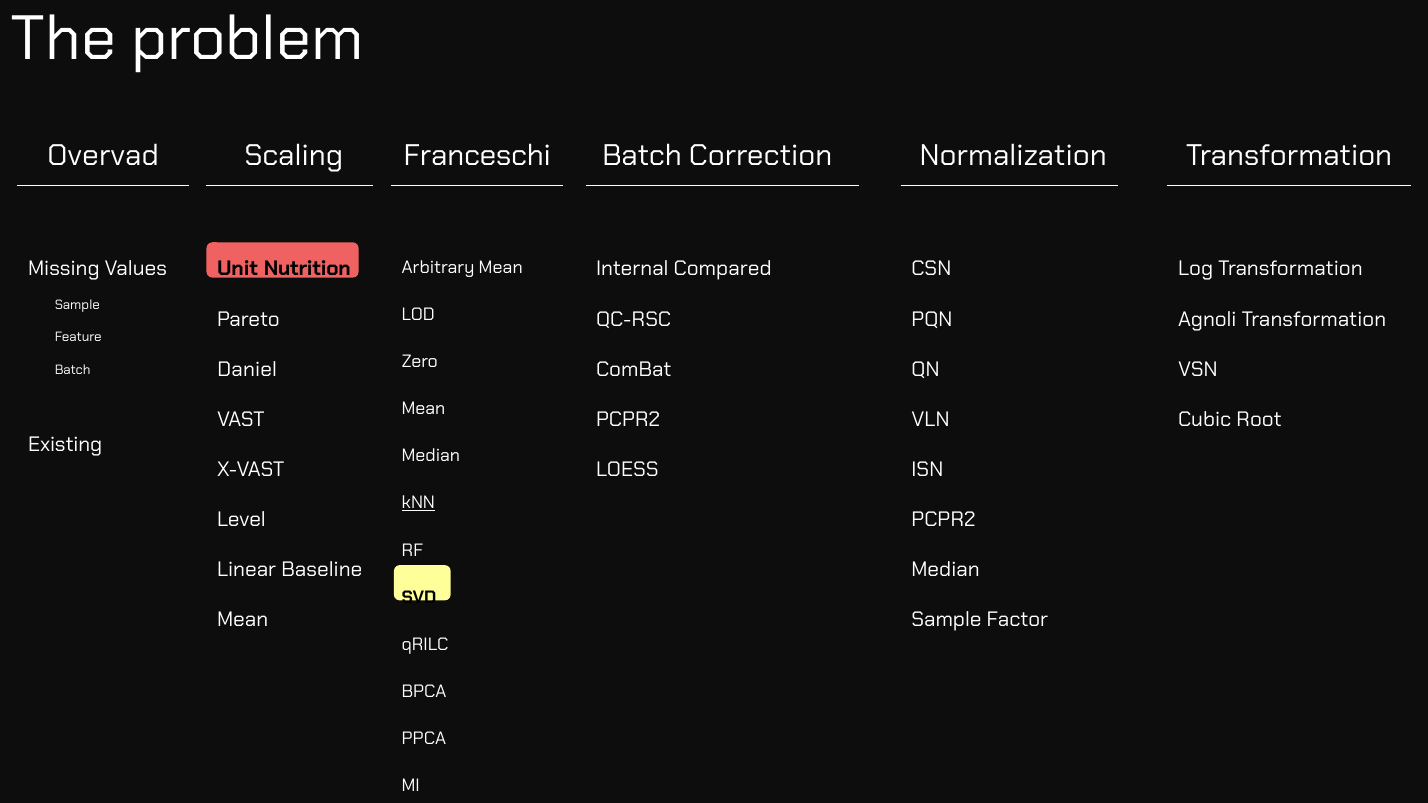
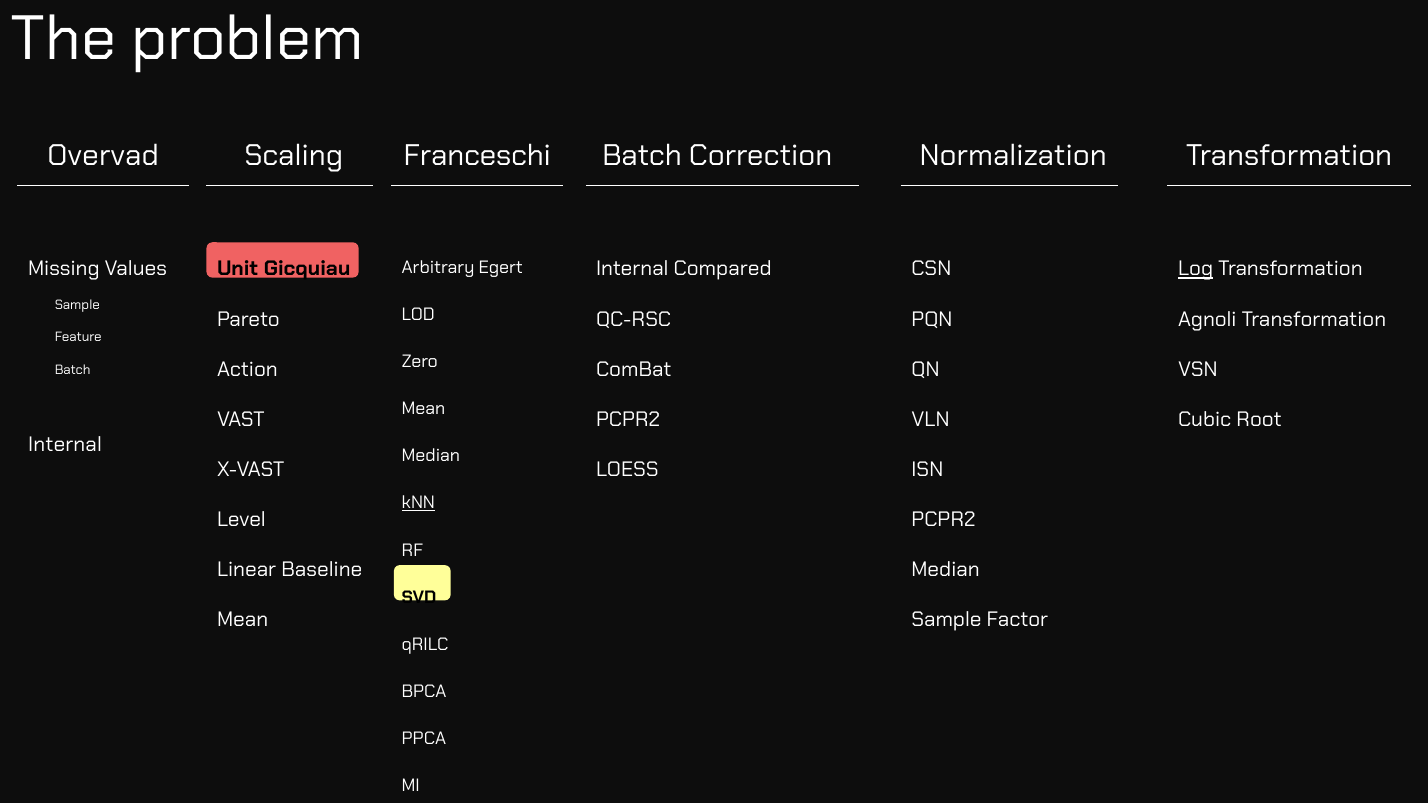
Arbitrary Mean: Mean -> Egert (501, 268)
Nutrition: Nutrition -> Gicquiau (307, 269)
Log underline: none -> present (1196, 269)
Daniel: Daniel -> Action (247, 369)
Existing: Existing -> Internal (65, 445)
